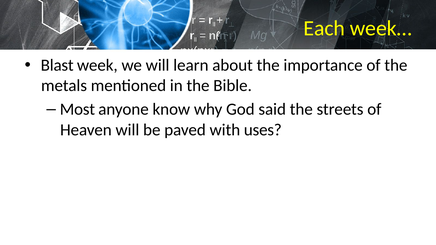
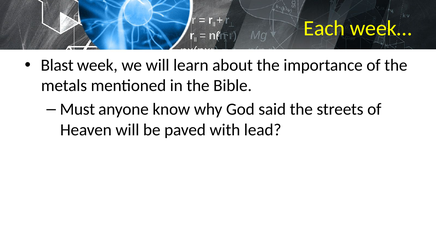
Most: Most -> Must (77, 110)
uses: uses -> lead (263, 130)
